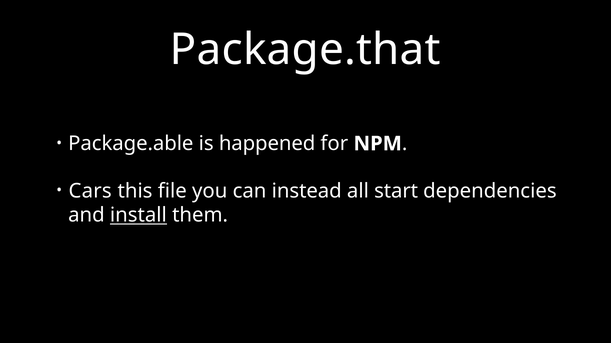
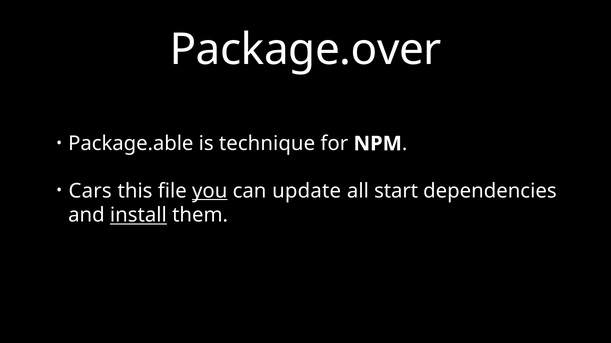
Package.that: Package.that -> Package.over (306, 50)
happened: happened -> technique (267, 144)
you underline: none -> present (210, 191)
instead: instead -> update (307, 191)
